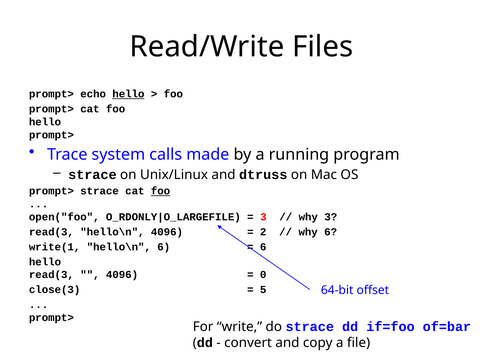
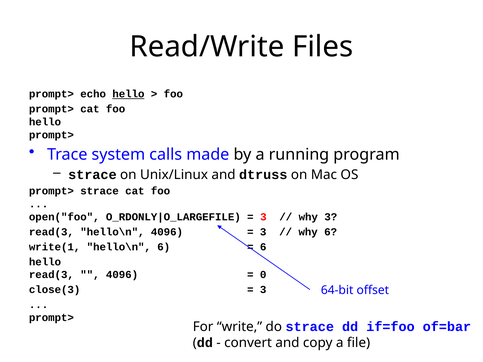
foo underline: present -> none (161, 191)
2: 2 -> 3 (263, 232)
5: 5 -> 3 (263, 290)
